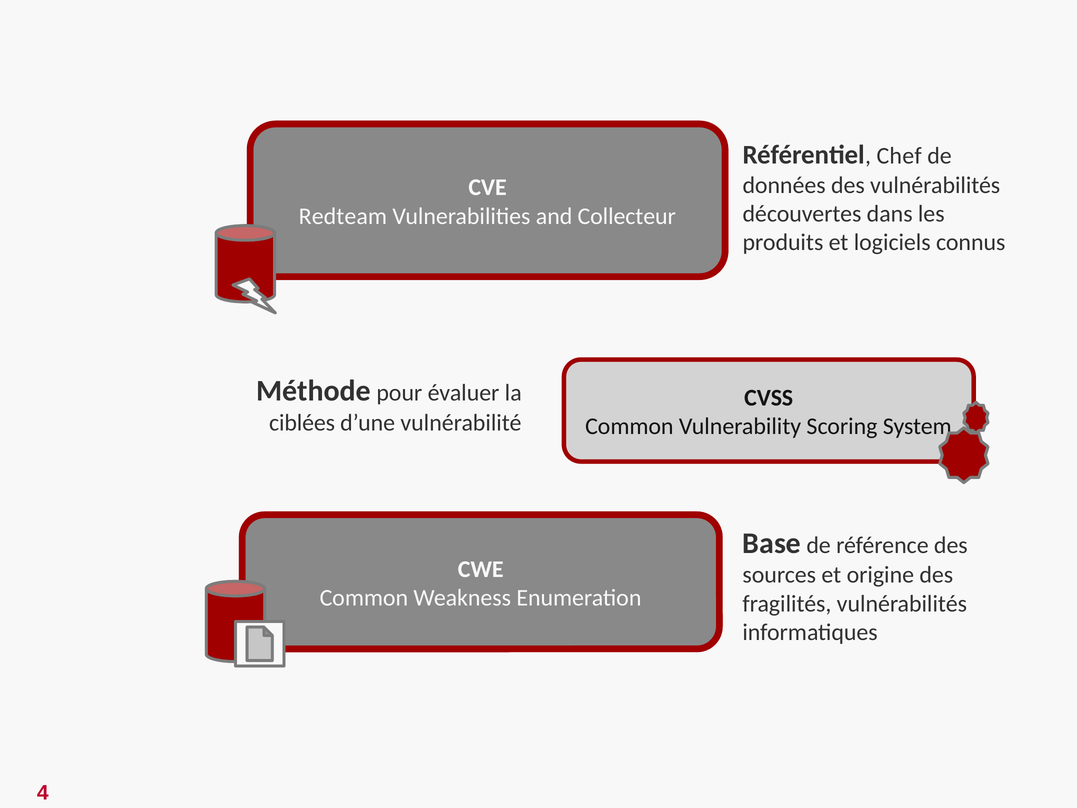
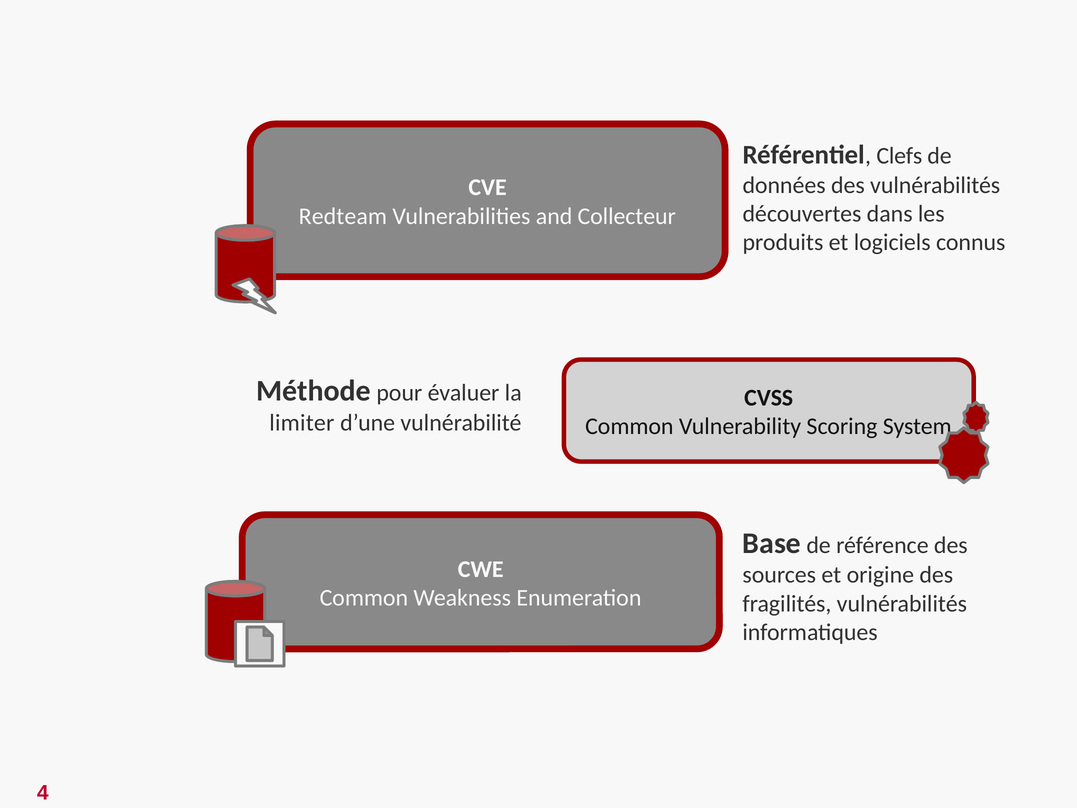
Chef: Chef -> Clefs (899, 156)
ciblées: ciblées -> limiter (302, 423)
